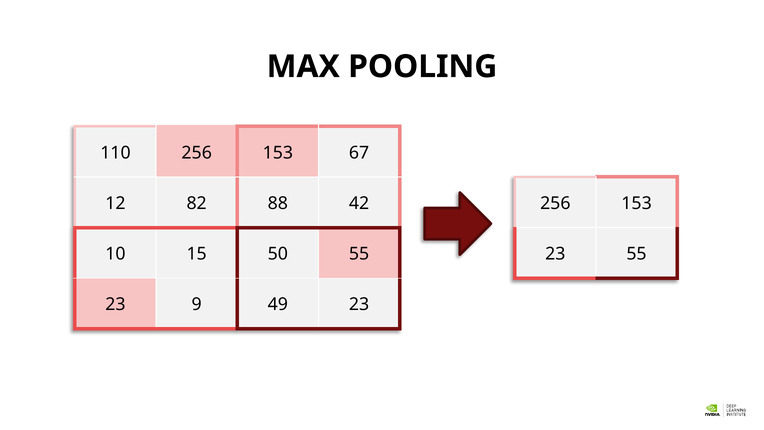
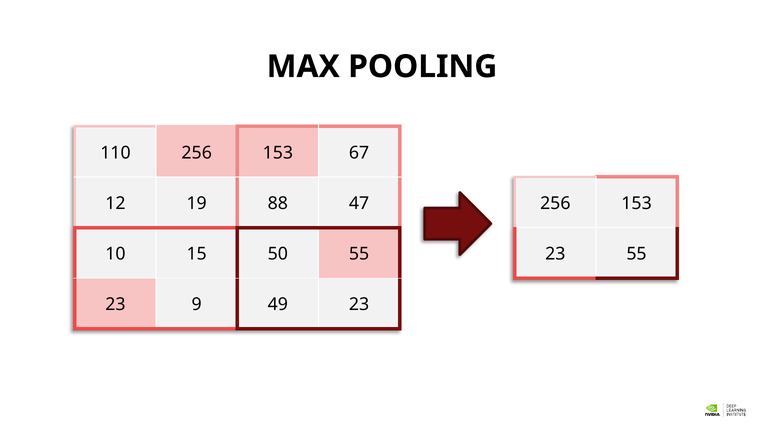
82: 82 -> 19 (197, 203)
42: 42 -> 47 (359, 203)
